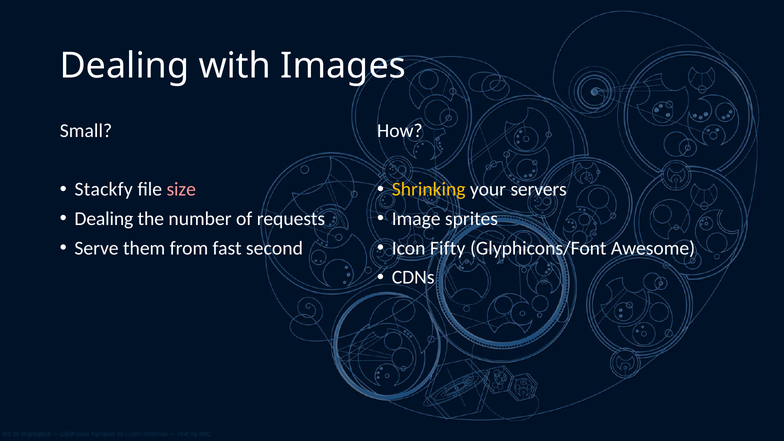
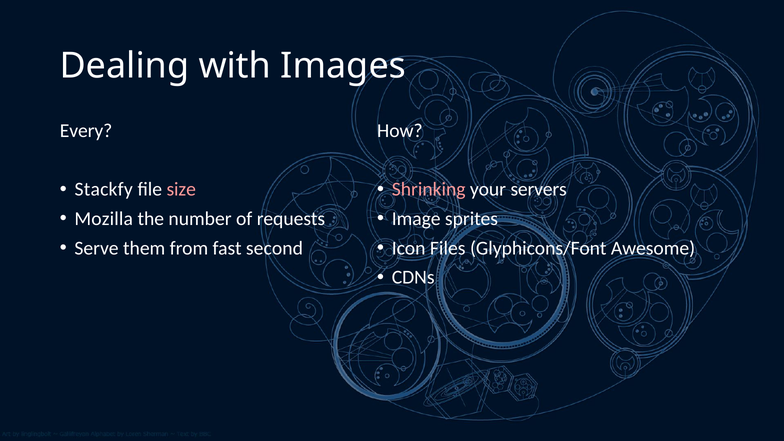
Small: Small -> Every (86, 131)
Shrinking colour: yellow -> pink (429, 189)
Dealing: Dealing -> Mozilla (104, 219)
Fifty: Fifty -> Files (448, 248)
